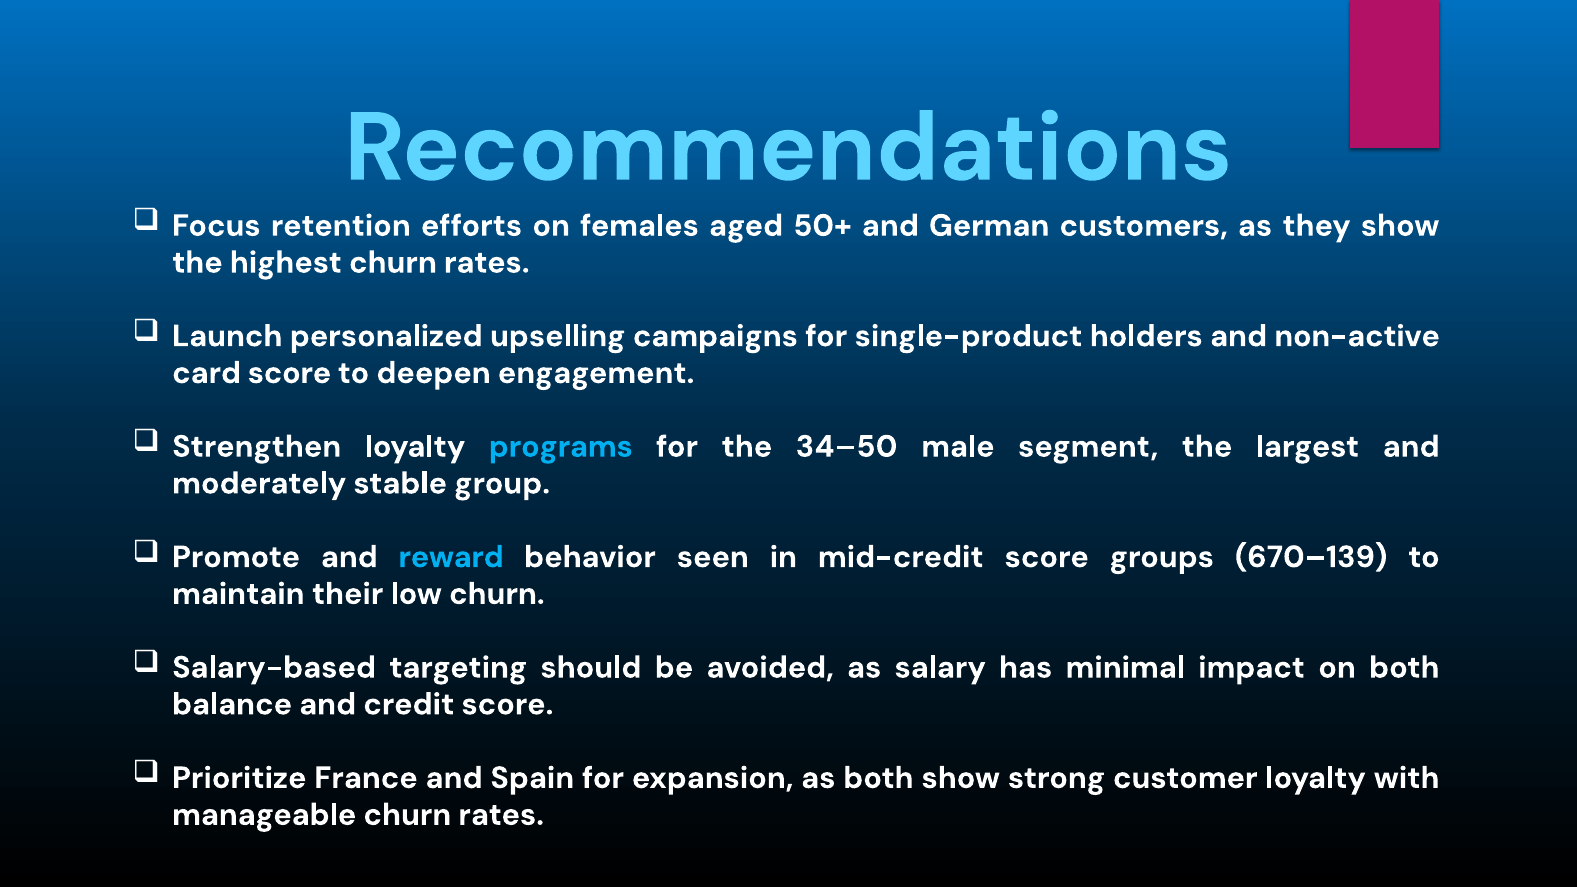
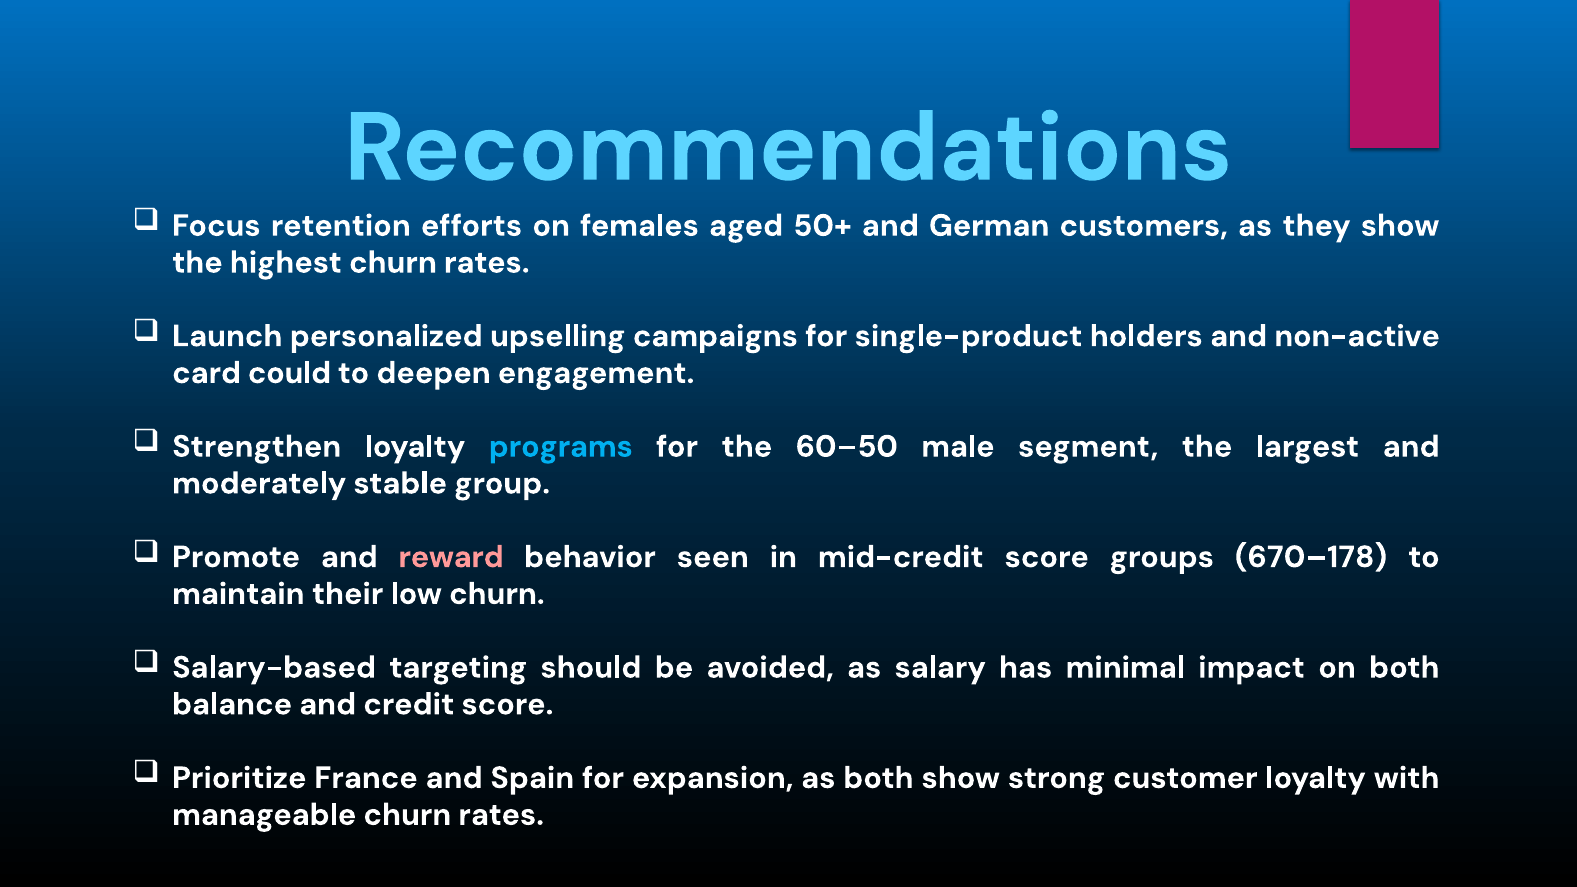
card score: score -> could (289, 373)
34–50: 34–50 -> 60–50 (847, 447)
reward colour: light blue -> pink (451, 557)
670–139: 670–139 -> 670–178 (1311, 557)
